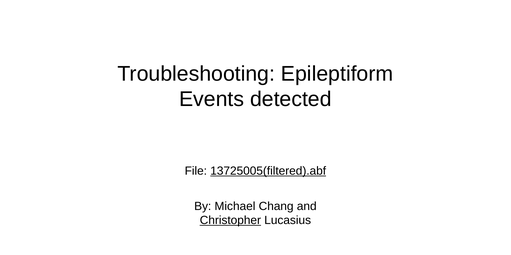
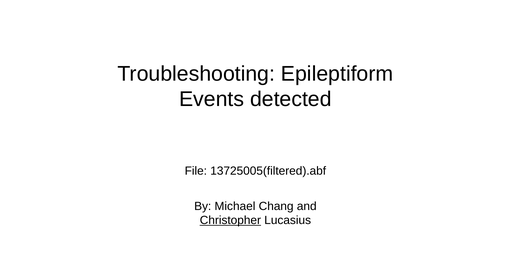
13725005(filtered).abf underline: present -> none (268, 171)
